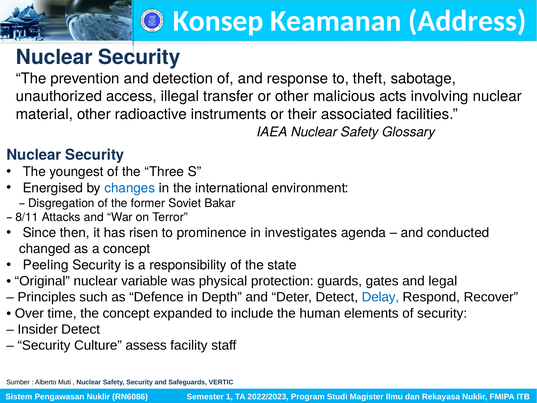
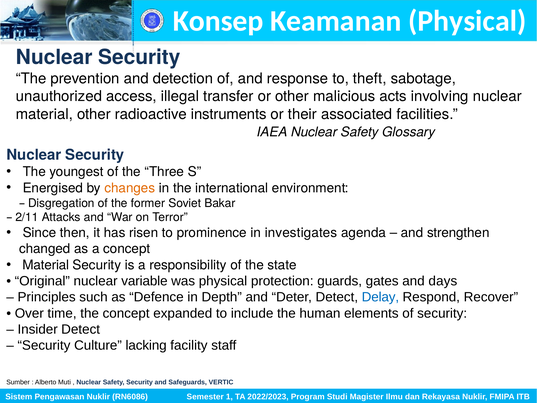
Keamanan Address: Address -> Physical (467, 21)
changes colour: blue -> orange (130, 188)
8/11: 8/11 -> 2/11 (27, 217)
conducted: conducted -> strengthen (458, 233)
Peeling: Peeling -> Material (46, 265)
legal: legal -> days (443, 281)
assess: assess -> lacking (146, 345)
